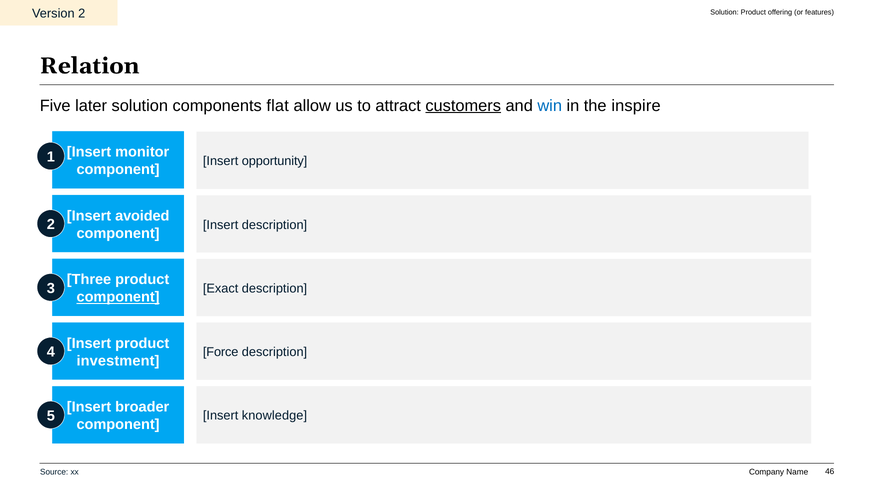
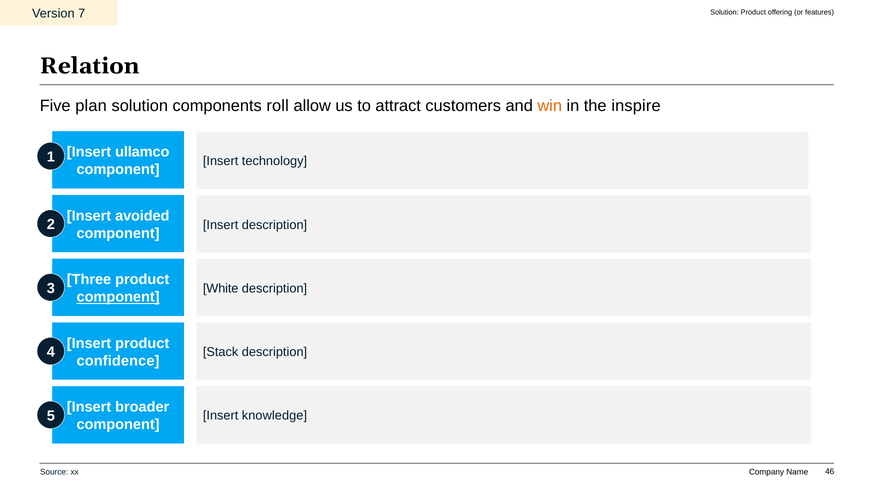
Version 2: 2 -> 7 (82, 14)
later: later -> plan (91, 106)
flat: flat -> roll (278, 106)
customers underline: present -> none (463, 106)
win colour: blue -> orange (550, 106)
monitor: monitor -> ullamco (142, 152)
opportunity: opportunity -> technology (274, 161)
Exact: Exact -> White (221, 288)
Force: Force -> Stack (221, 352)
investment: investment -> confidence (118, 361)
